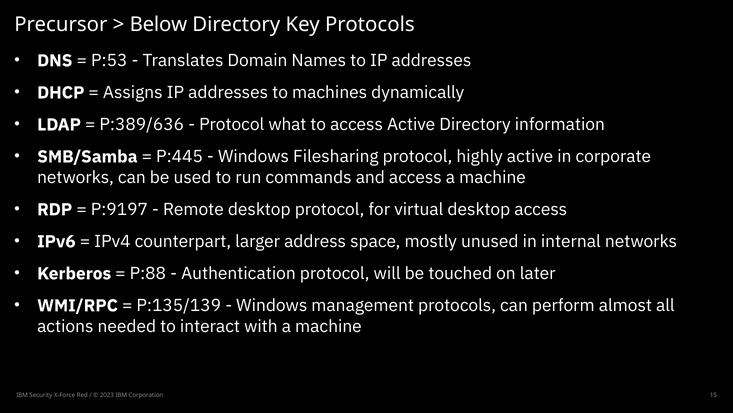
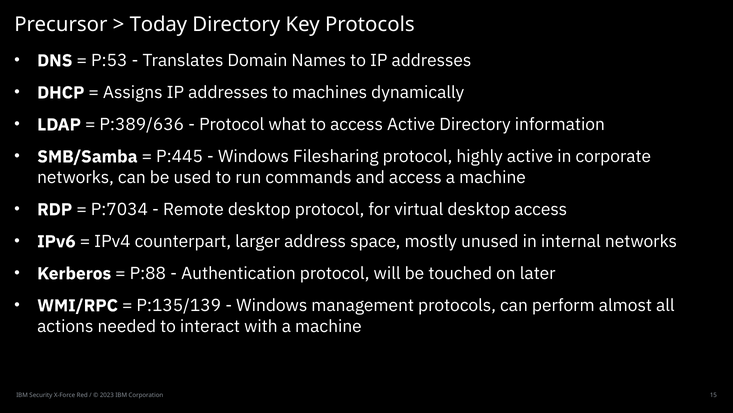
Below: Below -> Today (158, 24)
P:9197: P:9197 -> P:7034 (119, 209)
